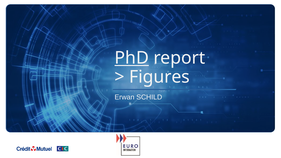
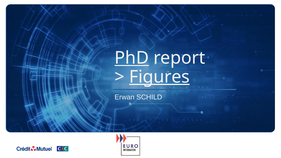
Figures underline: none -> present (159, 77)
